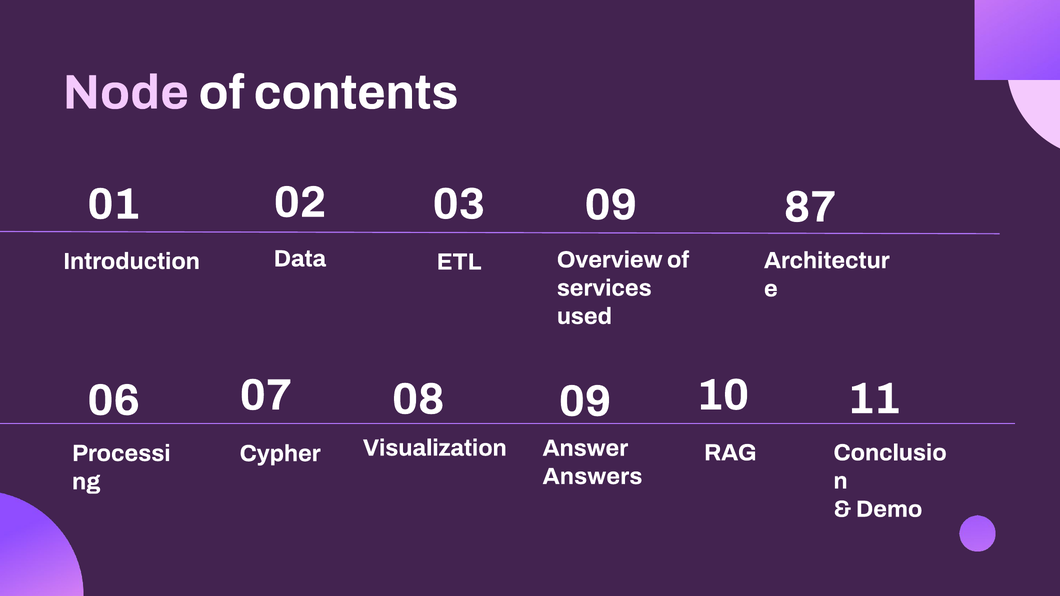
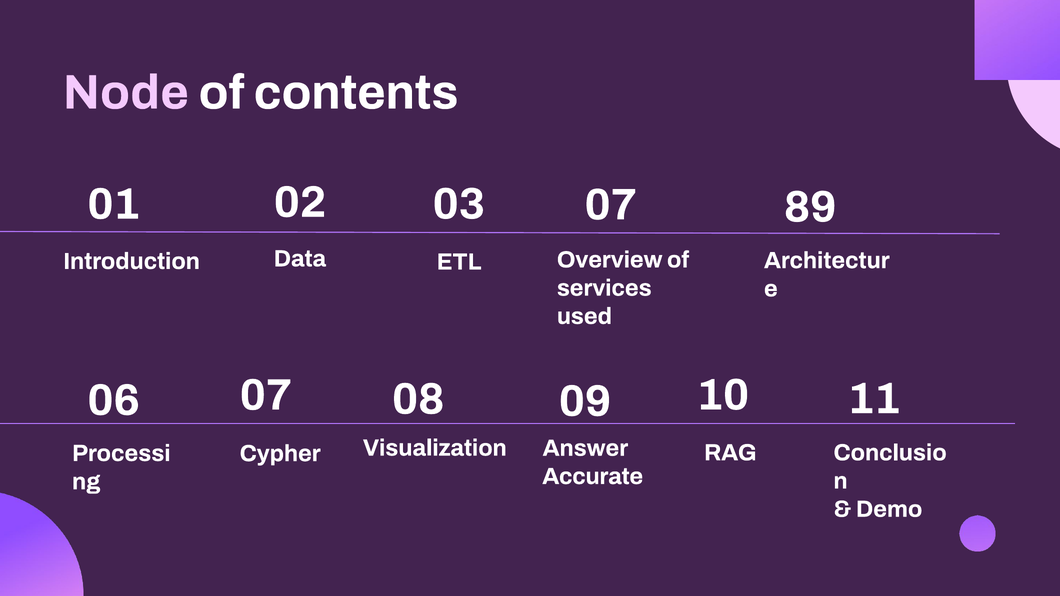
87: 87 -> 89 (810, 207)
01 09: 09 -> 07 (611, 205)
Answers: Answers -> Accurate (593, 476)
